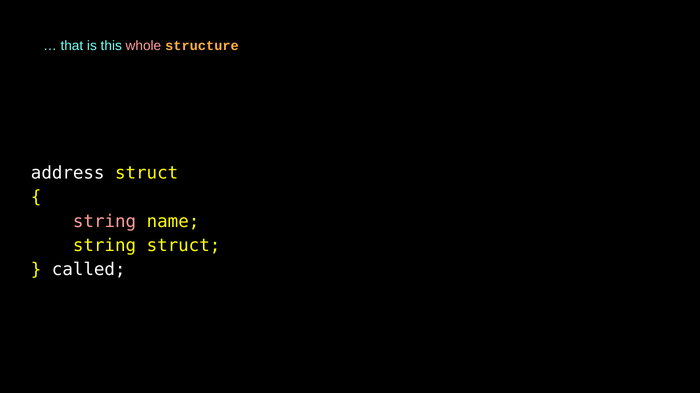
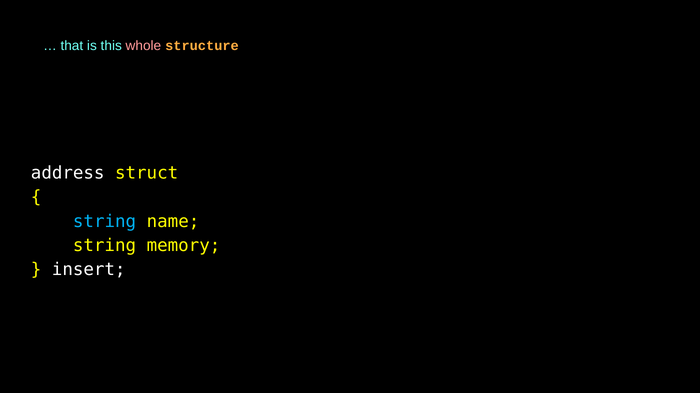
string colour: pink -> light blue (105, 222)
string struct: struct -> memory (183, 246)
called: called -> insert (89, 270)
